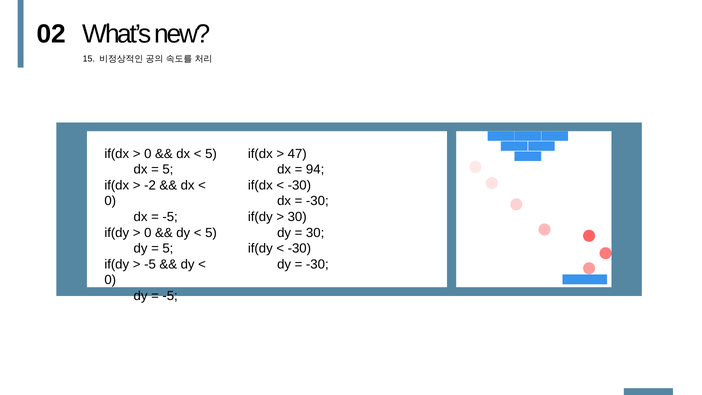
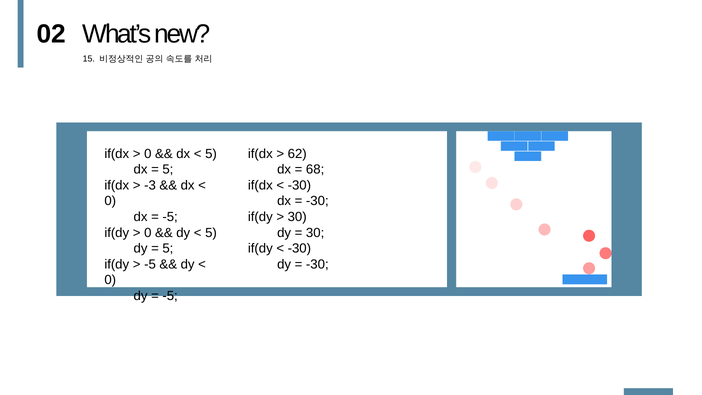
47: 47 -> 62 (297, 154)
94: 94 -> 68 (315, 169)
-2: -2 -> -3 (150, 185)
